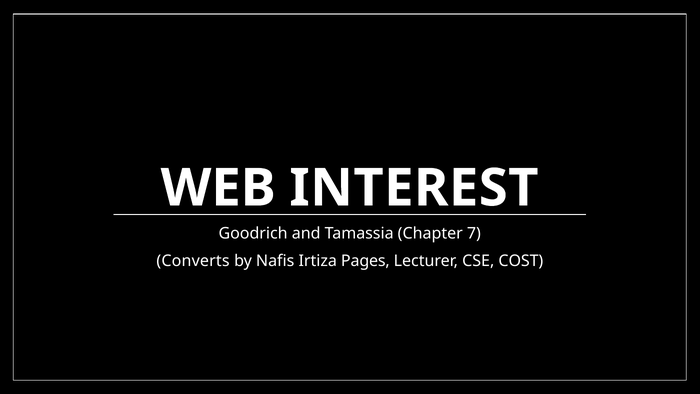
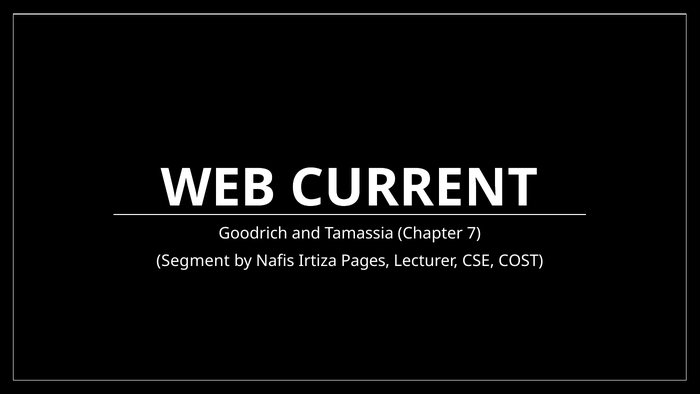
INTEREST: INTEREST -> CURRENT (414, 188)
Converts: Converts -> Segment (193, 261)
